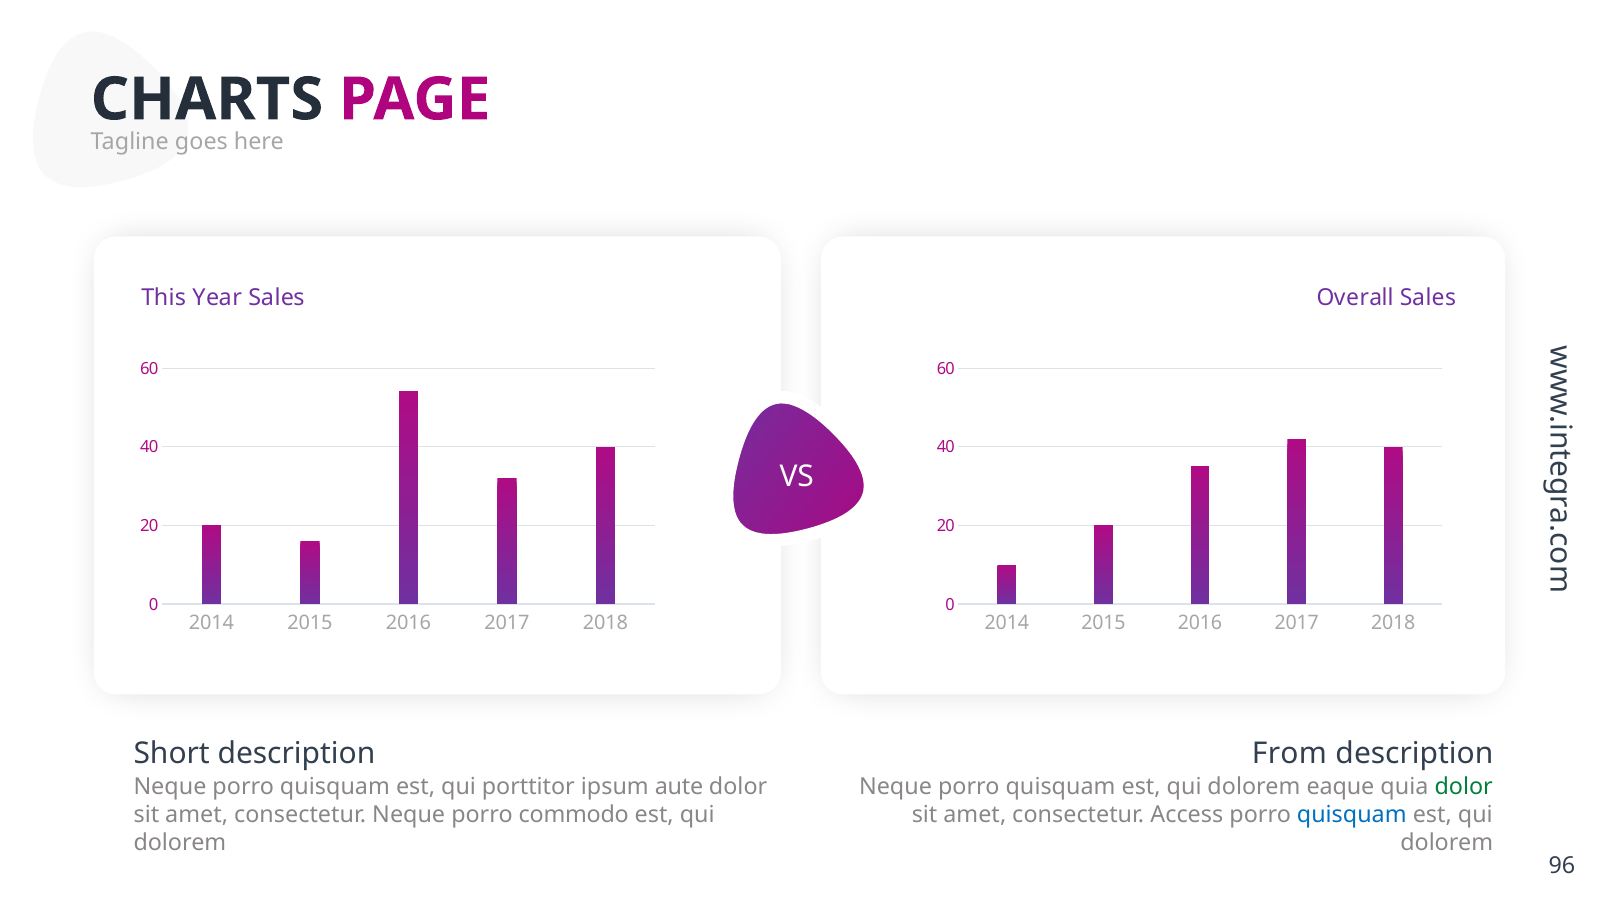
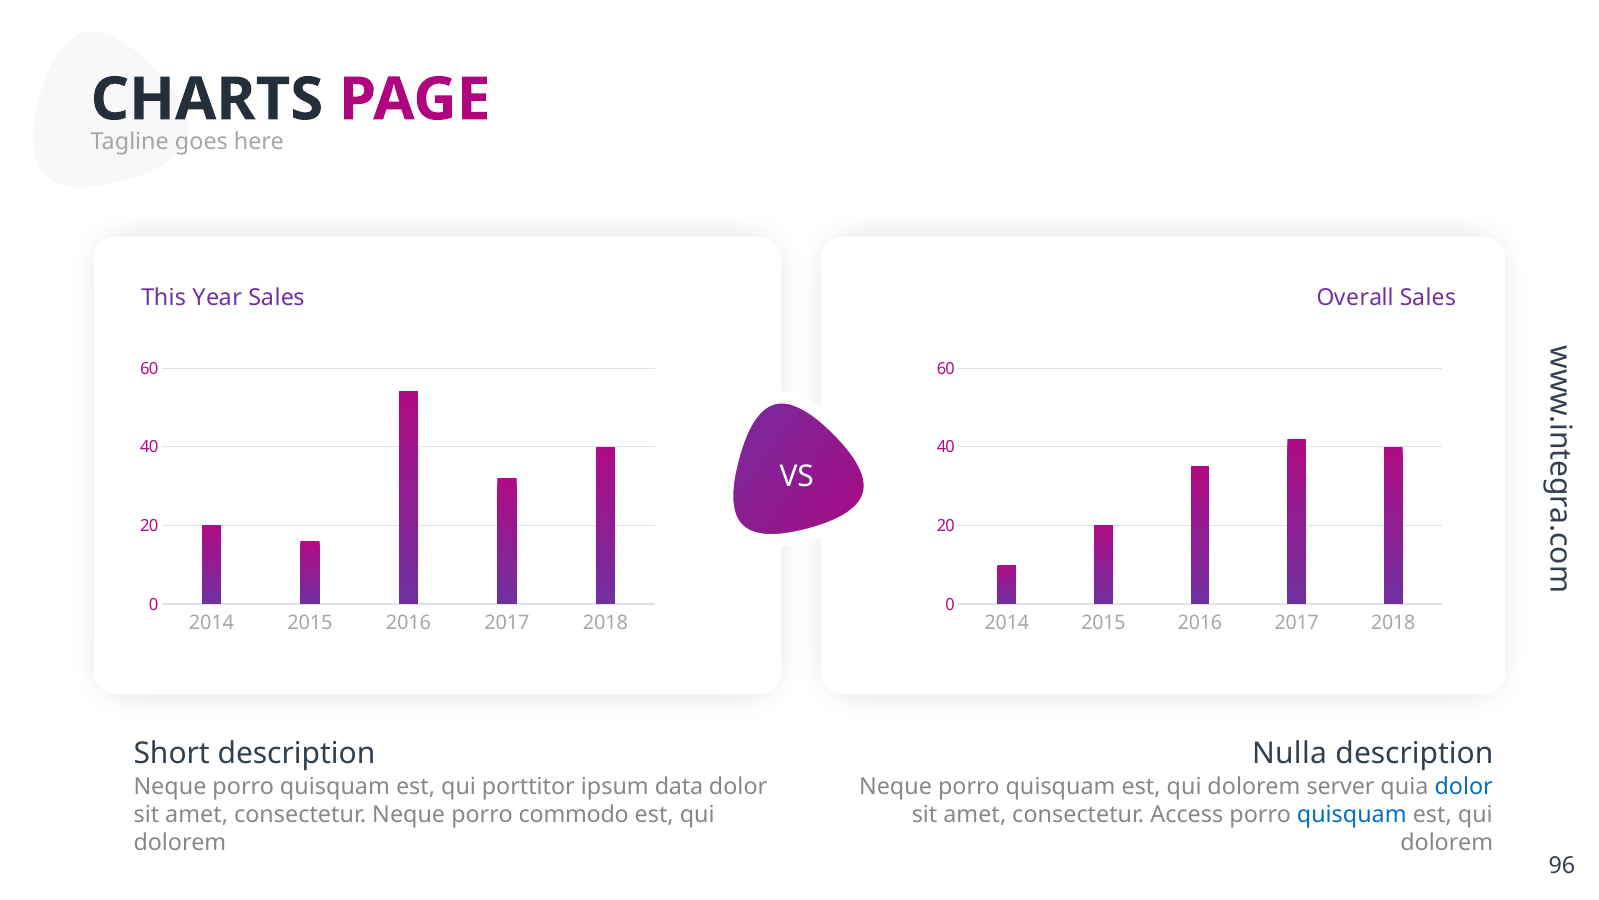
From: From -> Nulla (1289, 753)
aute: aute -> data (679, 786)
eaque: eaque -> server (1340, 786)
dolor colour: green -> blue (1464, 786)
